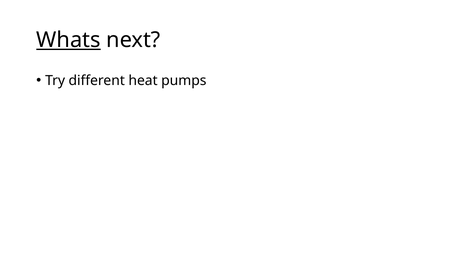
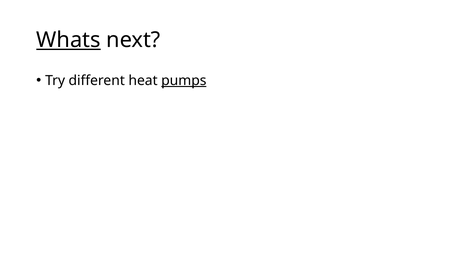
pumps underline: none -> present (184, 80)
